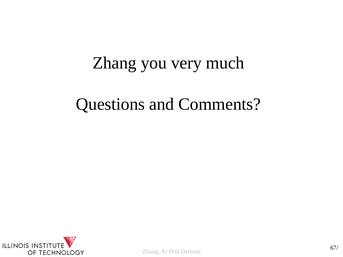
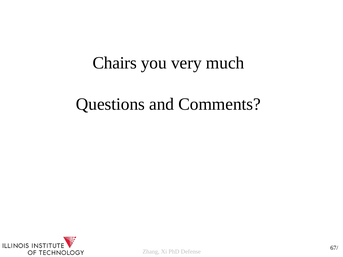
Zhang: Zhang -> Chairs (115, 63)
